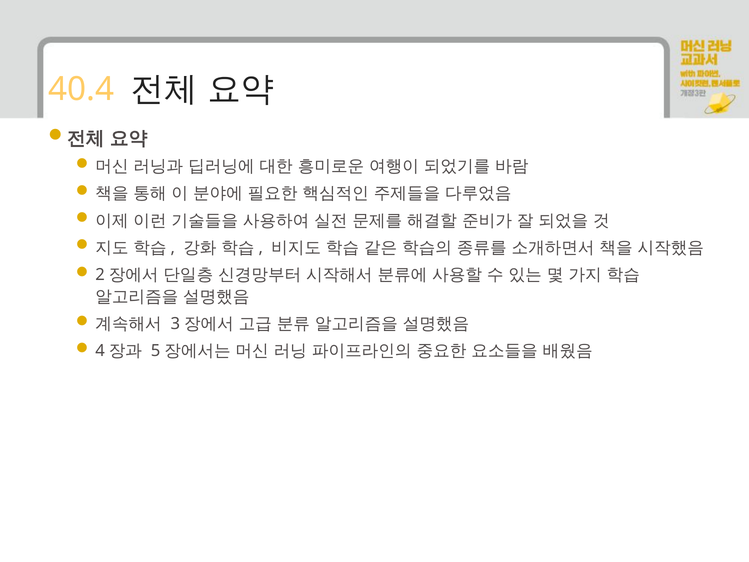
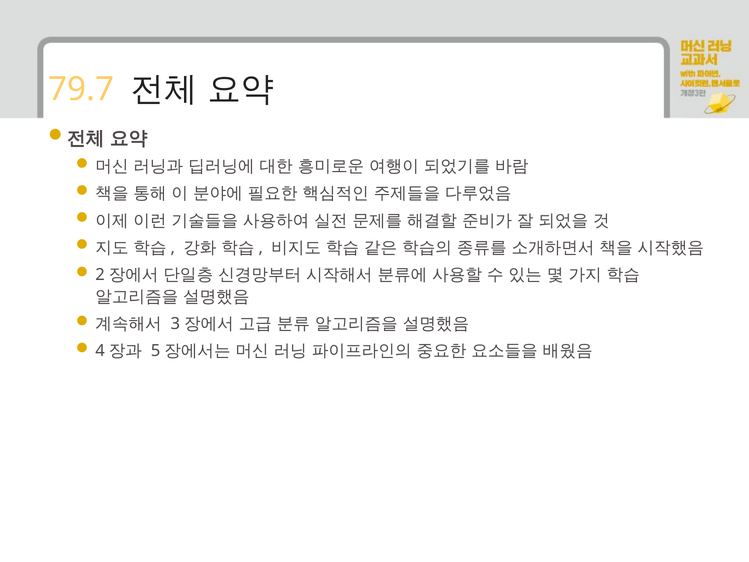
40.4: 40.4 -> 79.7 (81, 89)
